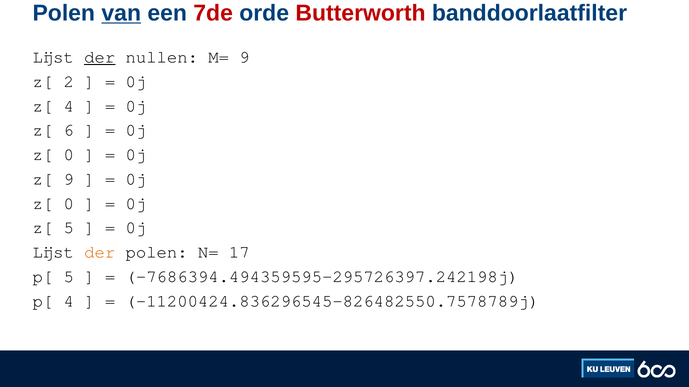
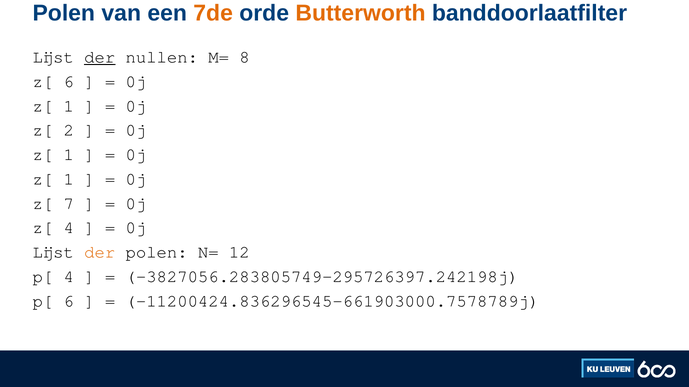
van underline: present -> none (121, 13)
7de colour: red -> orange (213, 13)
Butterworth colour: red -> orange (360, 13)
M= 9: 9 -> 8 (244, 57)
z[ 2: 2 -> 6 (69, 82)
4: 4 -> 1 (69, 106)
6: 6 -> 2 (69, 130)
0: 0 -> 1 (69, 155)
9: 9 -> 1 (69, 179)
0: 0 -> 7 (69, 204)
z[ 5: 5 -> 4 (69, 228)
17: 17 -> 12 (239, 253)
p[ 5: 5 -> 4 (69, 277)
-7686394.494359595-295726397.242198j: -7686394.494359595-295726397.242198j -> -3827056.283805749-295726397.242198j (322, 277)
p[ 4: 4 -> 6 (69, 301)
-11200424.836296545-826482550.7578789j: -11200424.836296545-826482550.7578789j -> -11200424.836296545-661903000.7578789j (332, 301)
